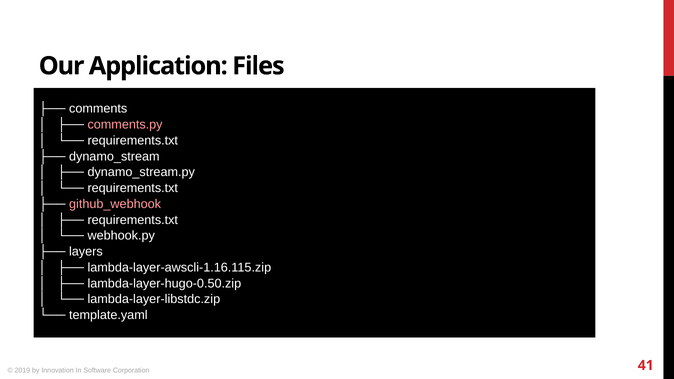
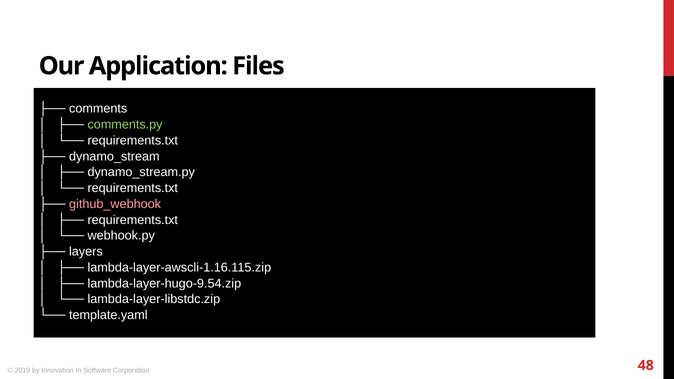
comments.py colour: pink -> light green (125, 125)
lambda-layer-hugo-0.50.zip: lambda-layer-hugo-0.50.zip -> lambda-layer-hugo-9.54.zip (164, 283)
41: 41 -> 48 (646, 365)
